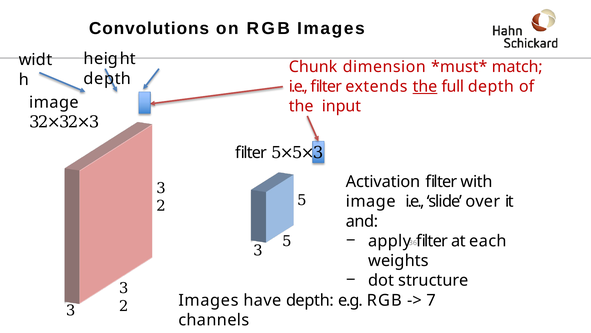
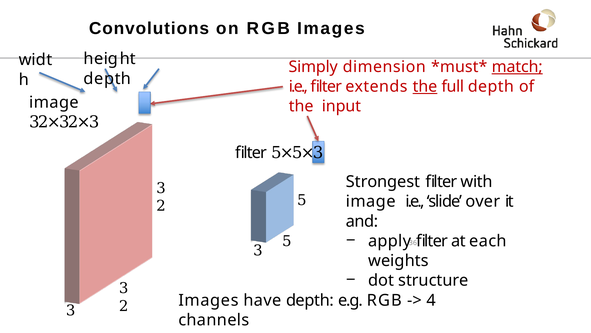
Chunk: Chunk -> Simply (313, 67)
match underline: none -> present (517, 67)
Activation: Activation -> Strongest (383, 182)
7: 7 -> 4 (431, 300)
